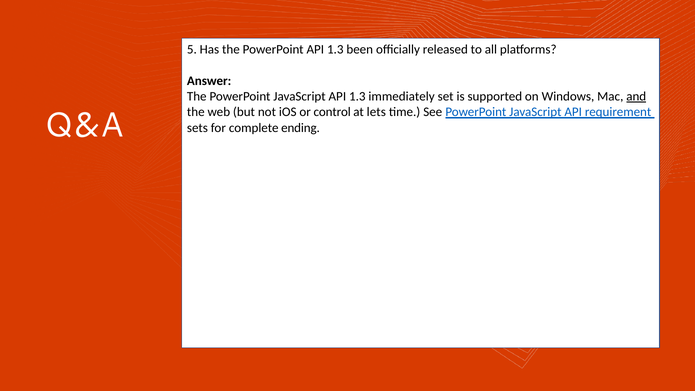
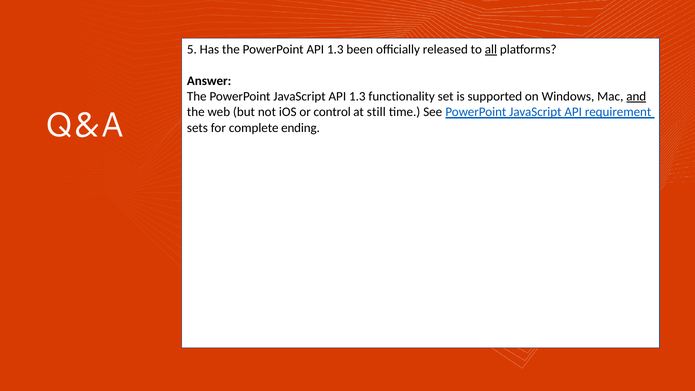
all underline: none -> present (491, 49)
immediately: immediately -> functionality (402, 96)
lets: lets -> still (376, 112)
